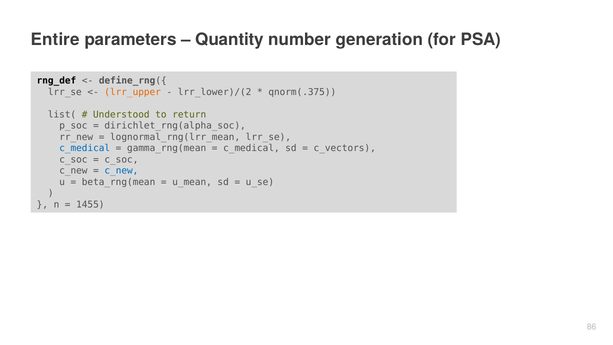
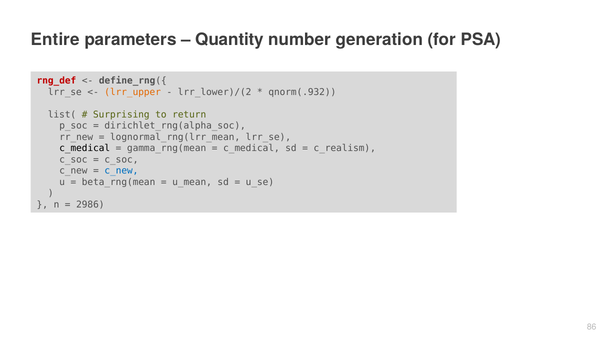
rng_def colour: black -> red (56, 81)
qnorm(.375: qnorm(.375 -> qnorm(.932 (302, 92)
Understood: Understood -> Surprising (121, 115)
c_medical colour: blue -> black (85, 148)
c_vectors: c_vectors -> c_realism (345, 148)
1455: 1455 -> 2986 (90, 204)
